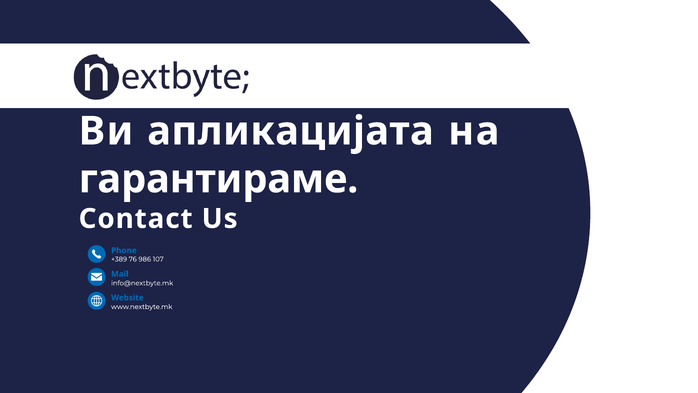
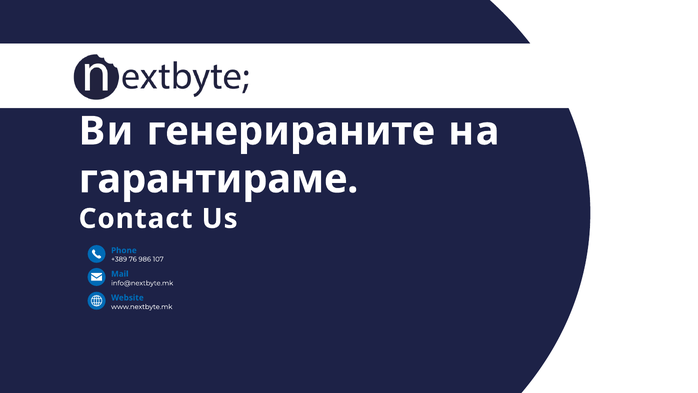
апликацијата: апликацијата -> генерираните (291, 131)
